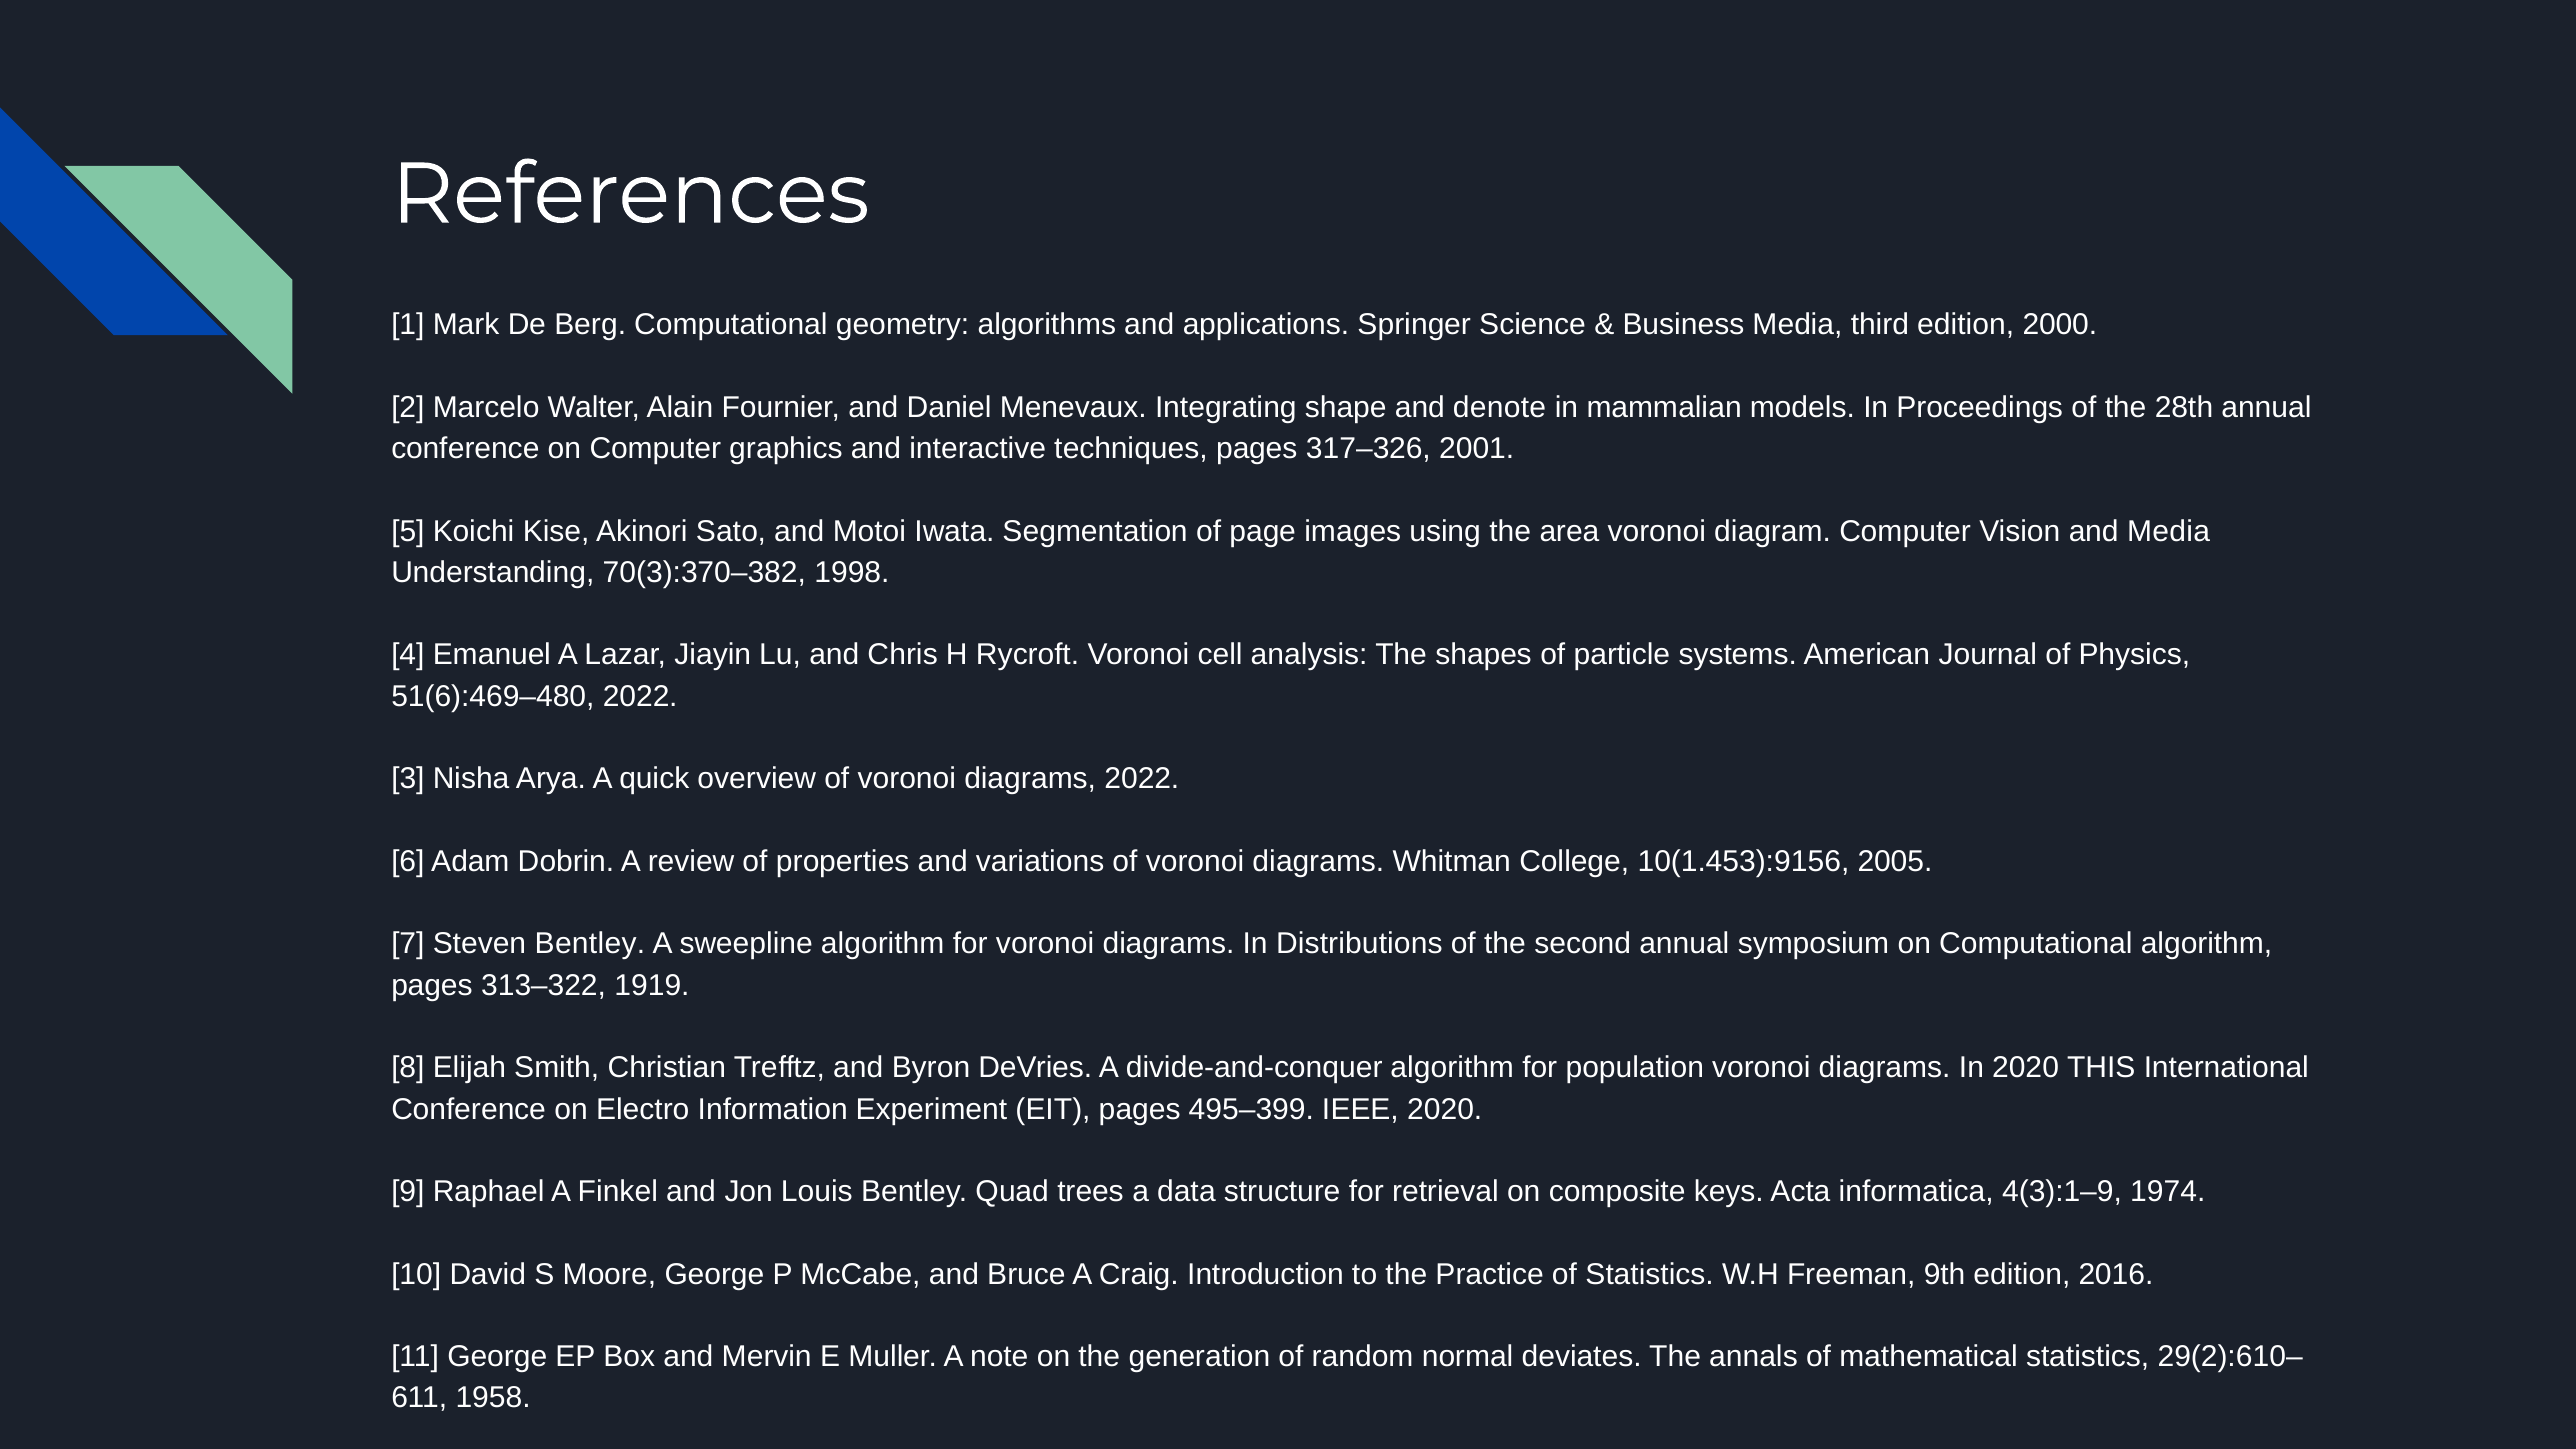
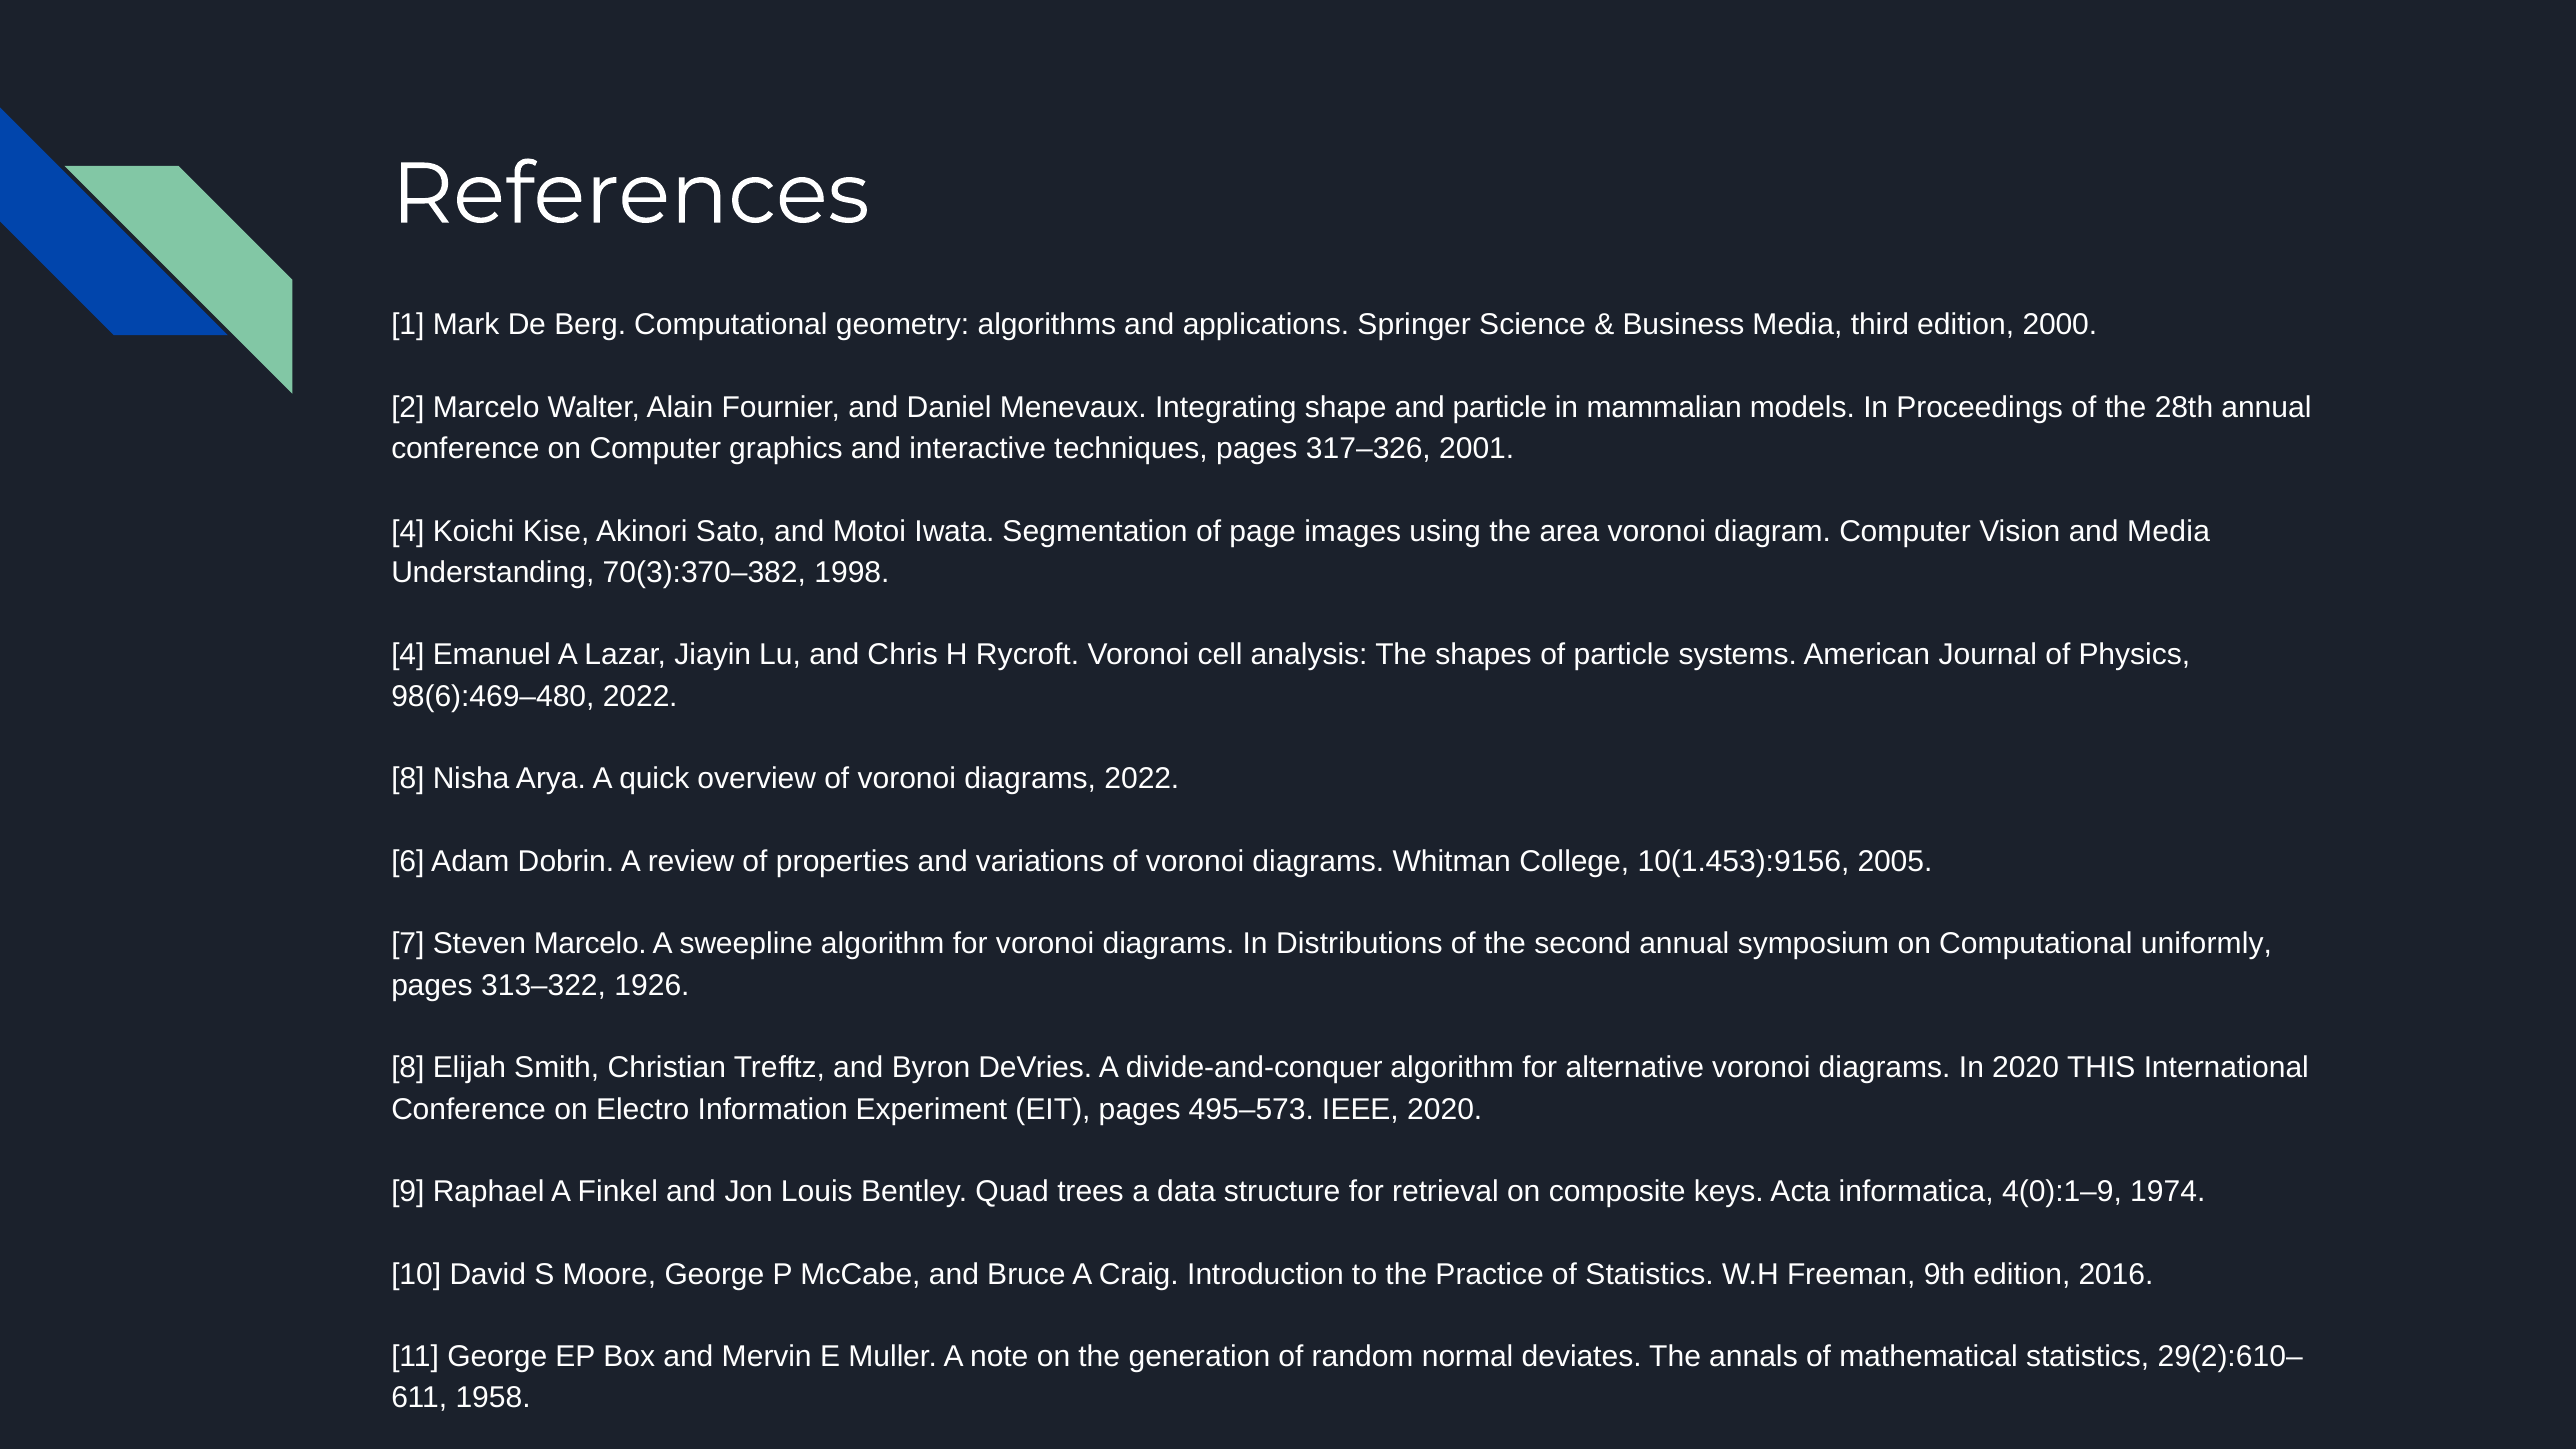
and denote: denote -> particle (1500, 407)
5: 5 -> 4 (408, 531)
51(6):469–480: 51(6):469–480 -> 98(6):469–480 (493, 696)
3: 3 -> 8 (408, 779)
Steven Bentley: Bentley -> Marcelo (590, 944)
Computational algorithm: algorithm -> uniformly (2206, 944)
1919: 1919 -> 1926 (652, 985)
population: population -> alternative (1635, 1068)
495–399: 495–399 -> 495–573 (1251, 1109)
4(3):1–9: 4(3):1–9 -> 4(0):1–9 (2062, 1192)
